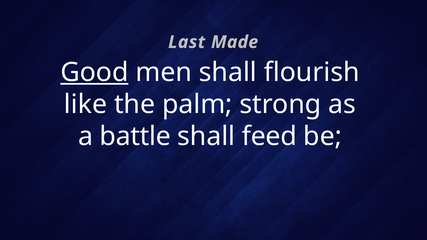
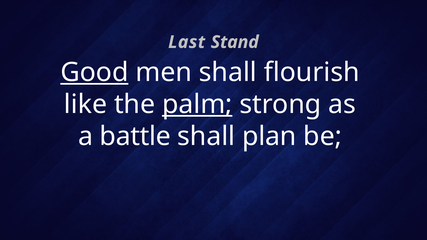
Made: Made -> Stand (235, 42)
palm underline: none -> present (197, 105)
feed: feed -> plan (269, 137)
